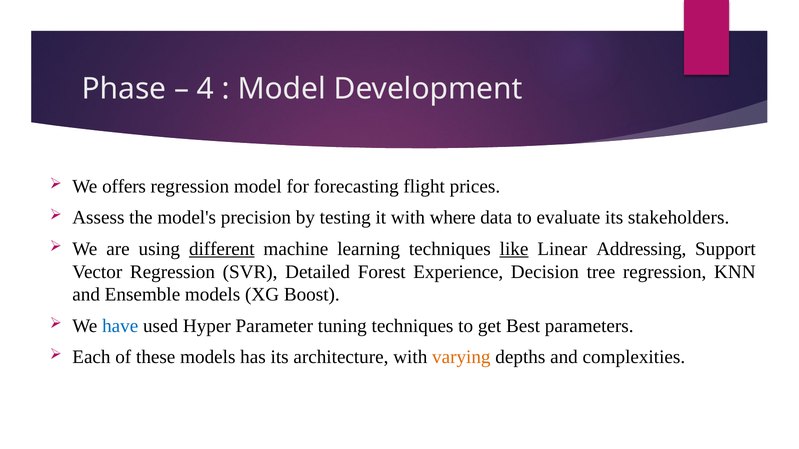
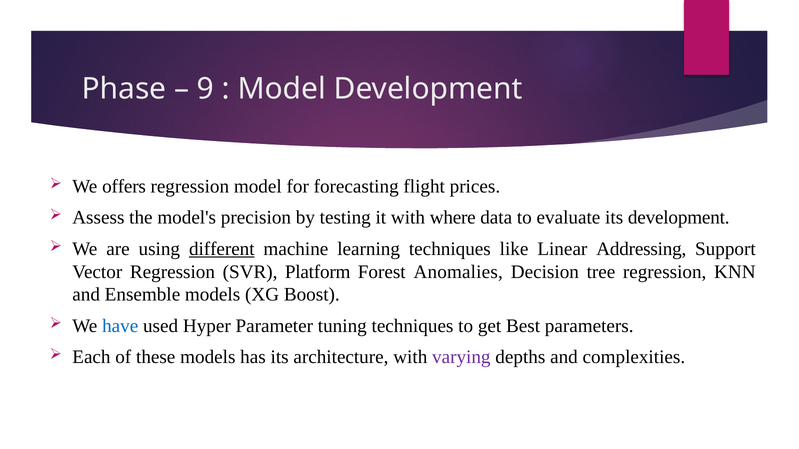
4: 4 -> 9 (205, 89)
its stakeholders: stakeholders -> development (679, 218)
like underline: present -> none (514, 249)
Detailed: Detailed -> Platform (318, 272)
Experience: Experience -> Anomalies (458, 272)
varying colour: orange -> purple (461, 357)
